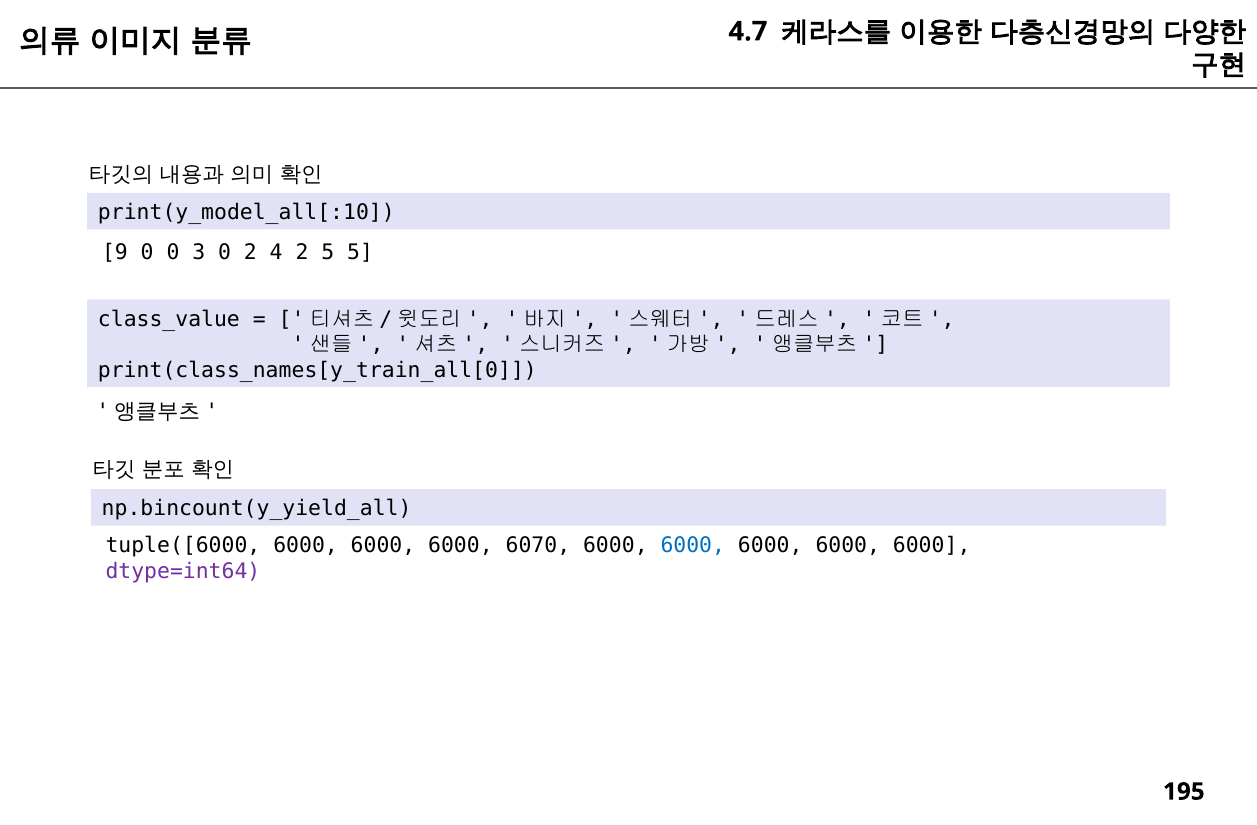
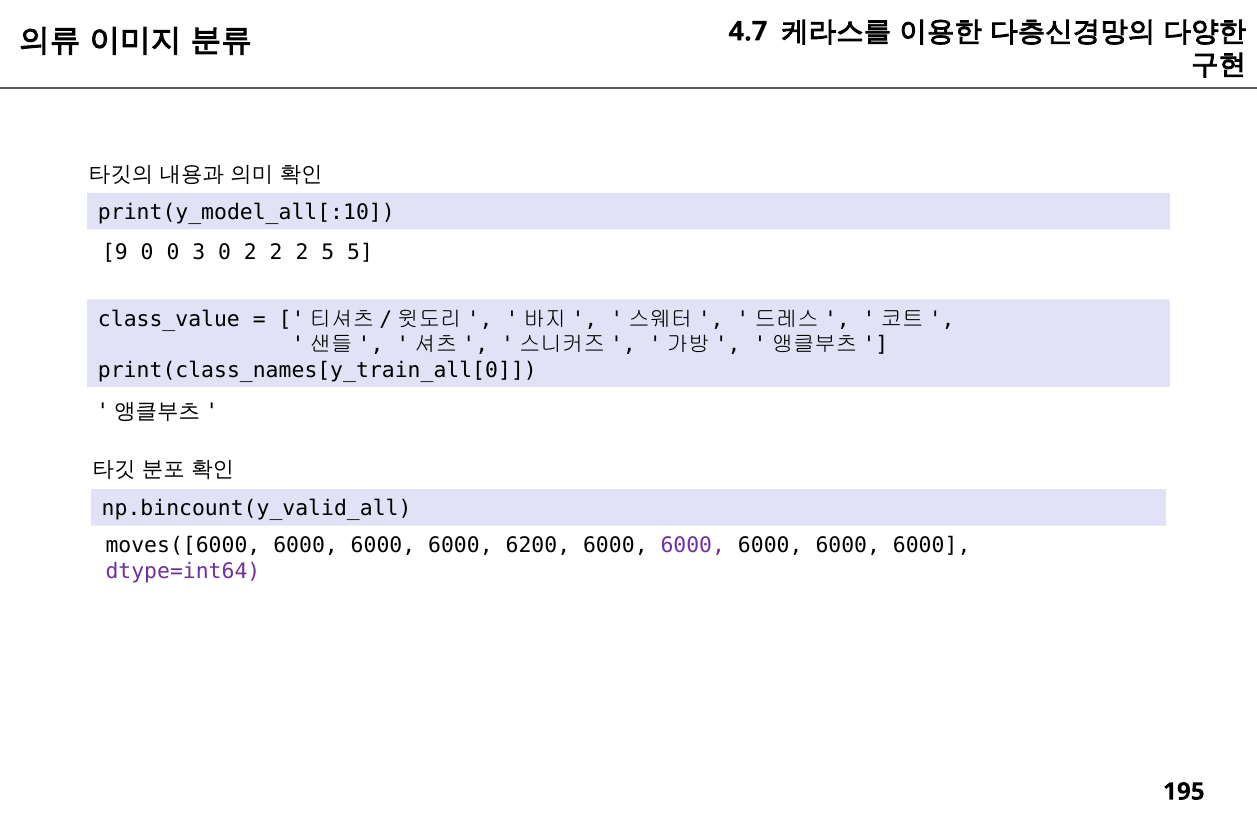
0 2 4: 4 -> 2 (276, 253)
np.bincount(y_yield_all: np.bincount(y_yield_all -> np.bincount(y_valid_all (257, 509)
tuple([6000: tuple([6000 -> moves([6000 (183, 546)
6070: 6070 -> 6200 (538, 546)
6000 colour: blue -> purple (693, 546)
